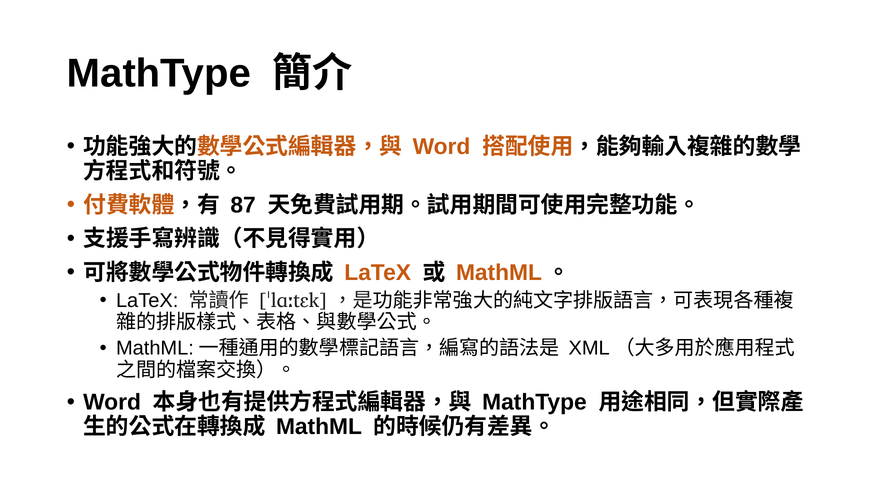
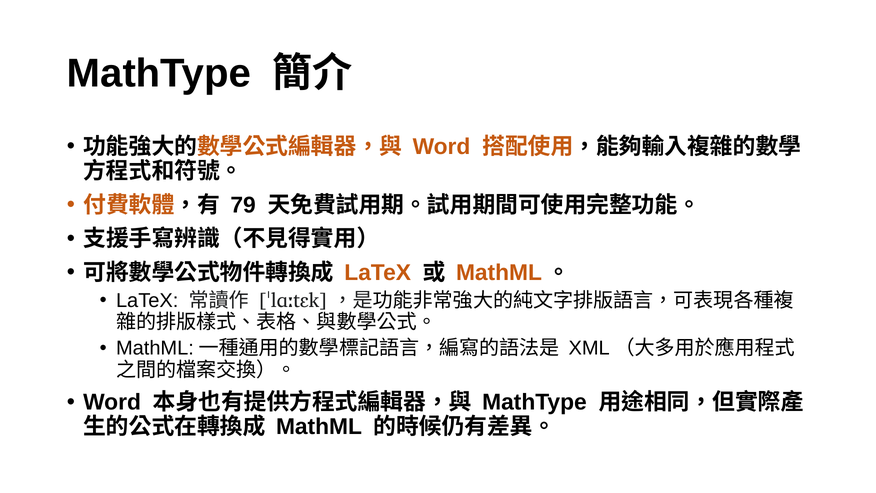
87: 87 -> 79 (243, 205)
